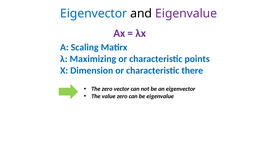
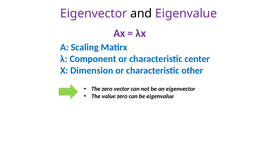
Eigenvector colour: blue -> purple (94, 13)
Maximizing: Maximizing -> Component (93, 59)
points: points -> center (197, 59)
there: there -> other (192, 70)
